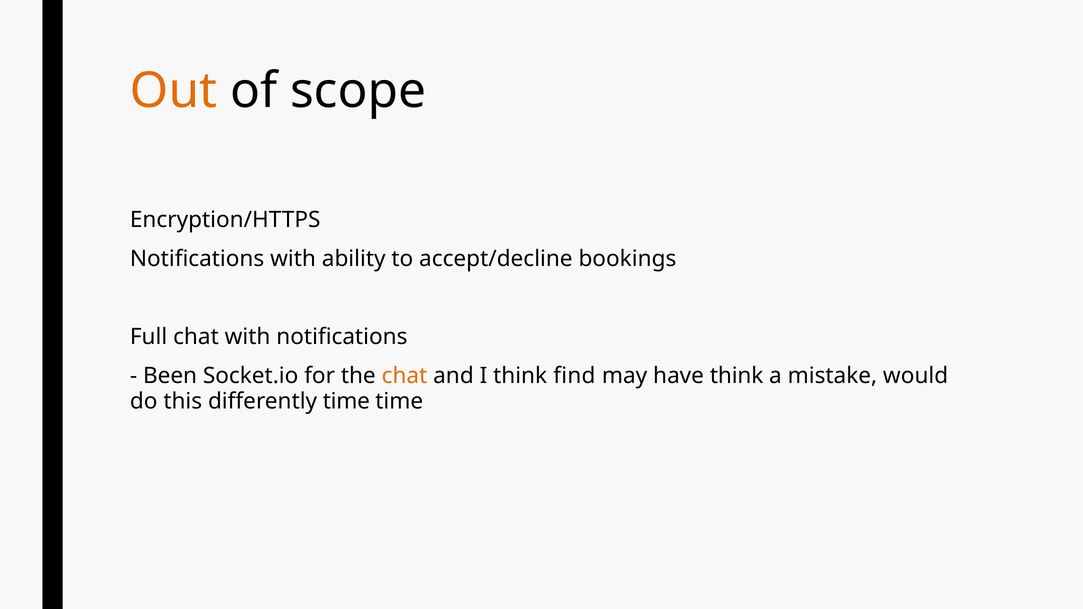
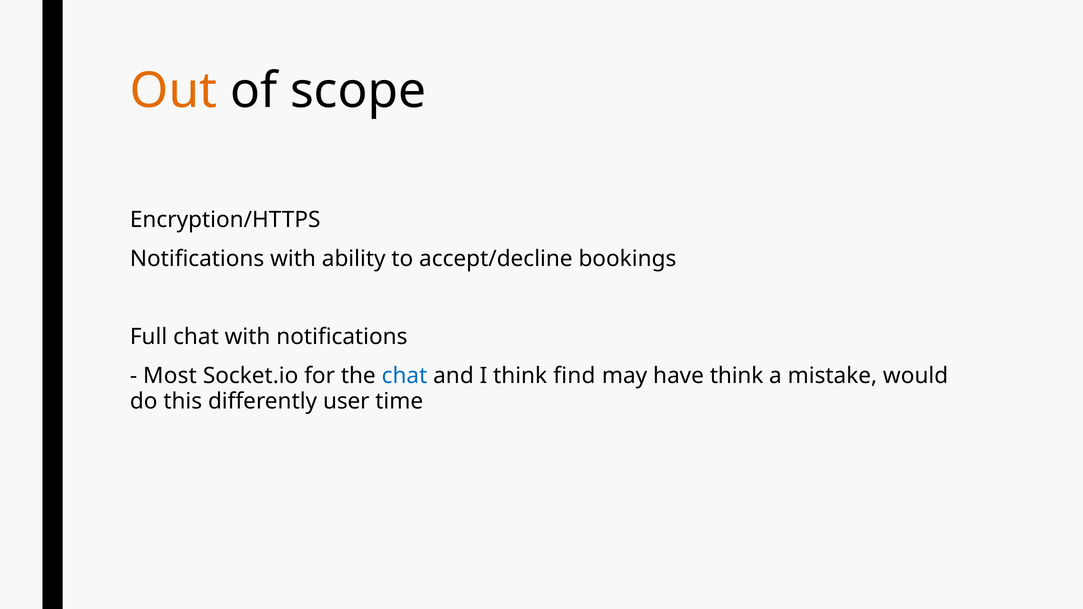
Been: Been -> Most (170, 376)
chat colour: orange -> blue (404, 376)
differently time: time -> user (346, 402)
